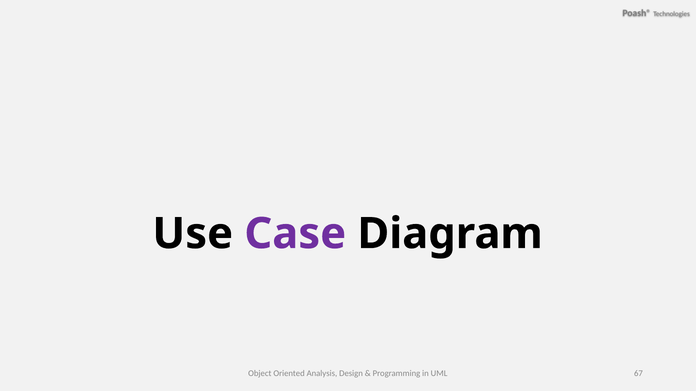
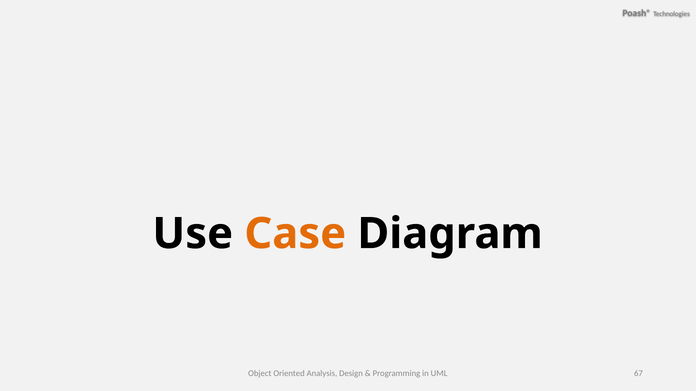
Case colour: purple -> orange (295, 234)
